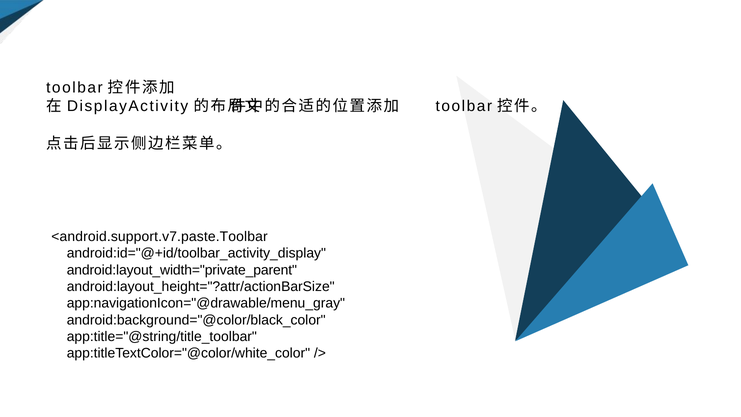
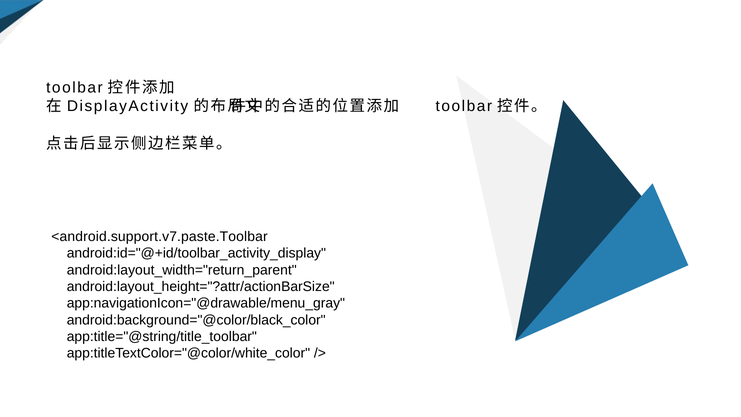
android:layout_width="private_parent: android:layout_width="private_parent -> android:layout_width="return_parent (182, 270)
